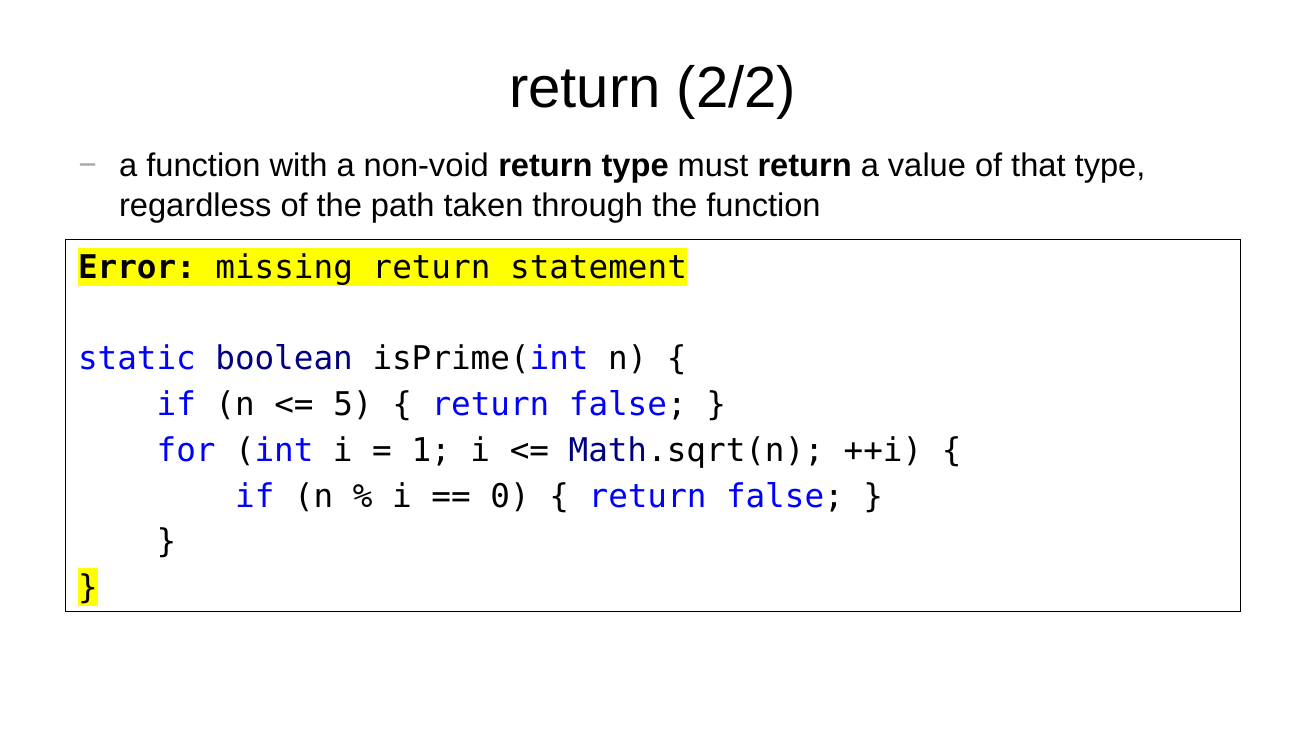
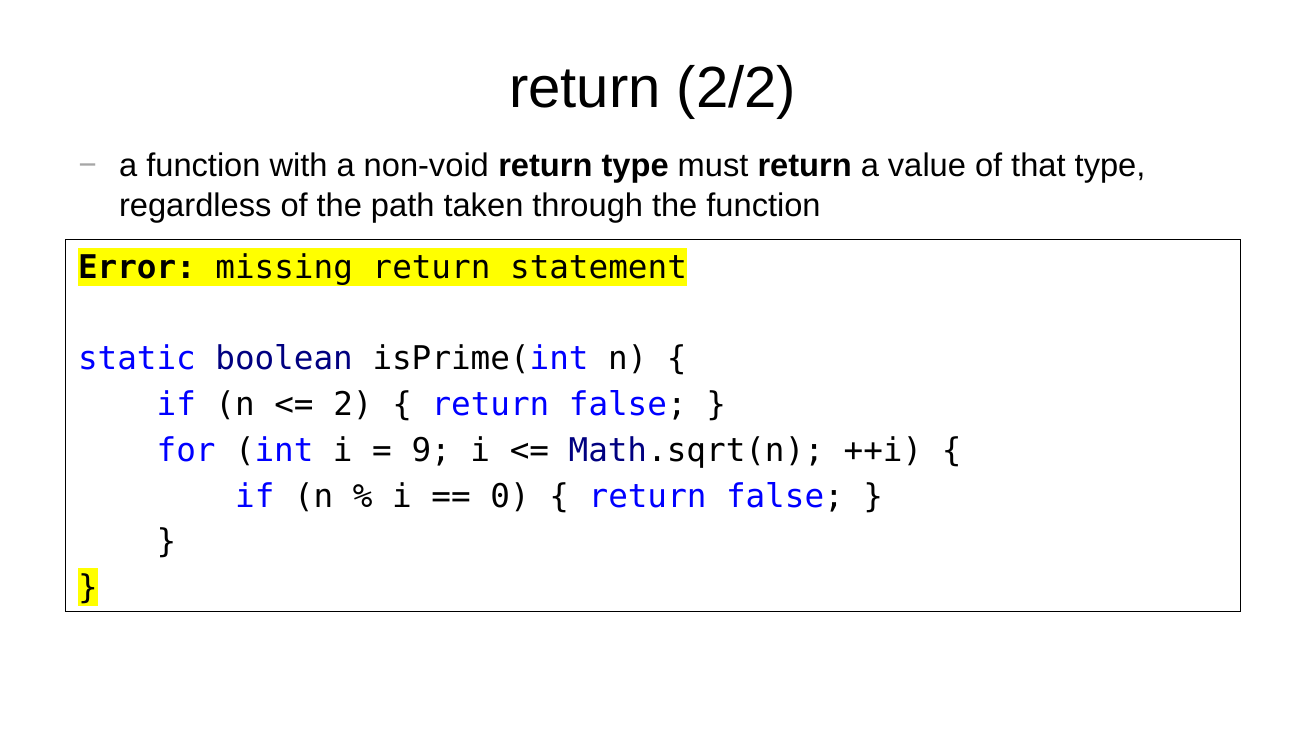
5: 5 -> 2 (353, 405)
1: 1 -> 9 (431, 450)
